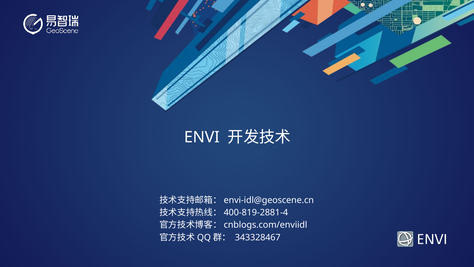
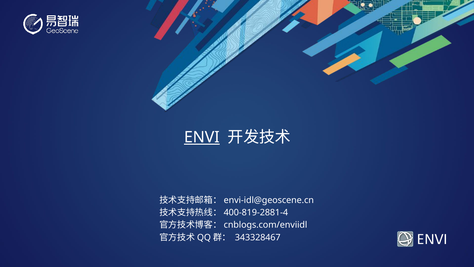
ENVI underline: none -> present (202, 137)
